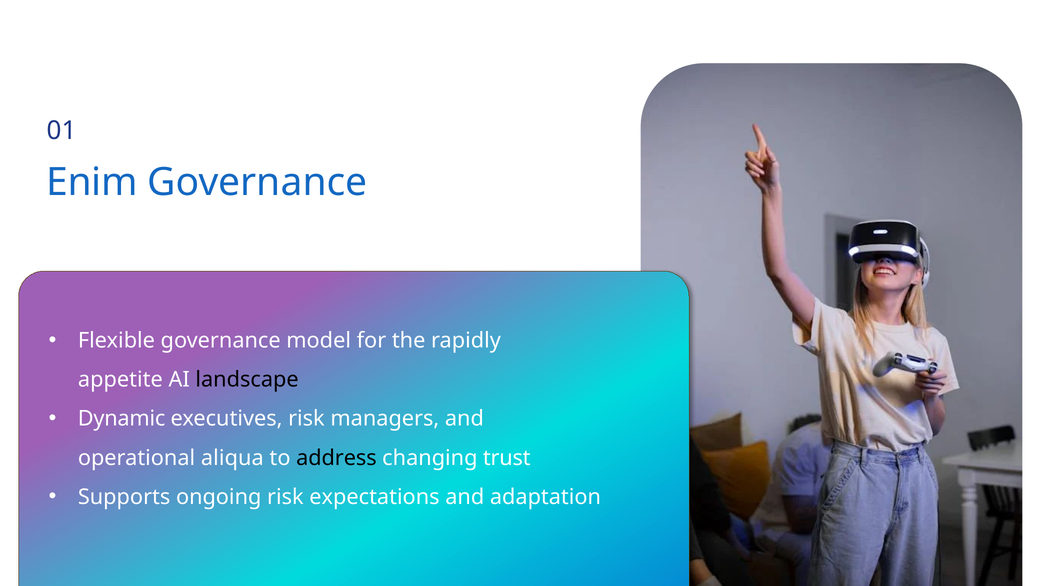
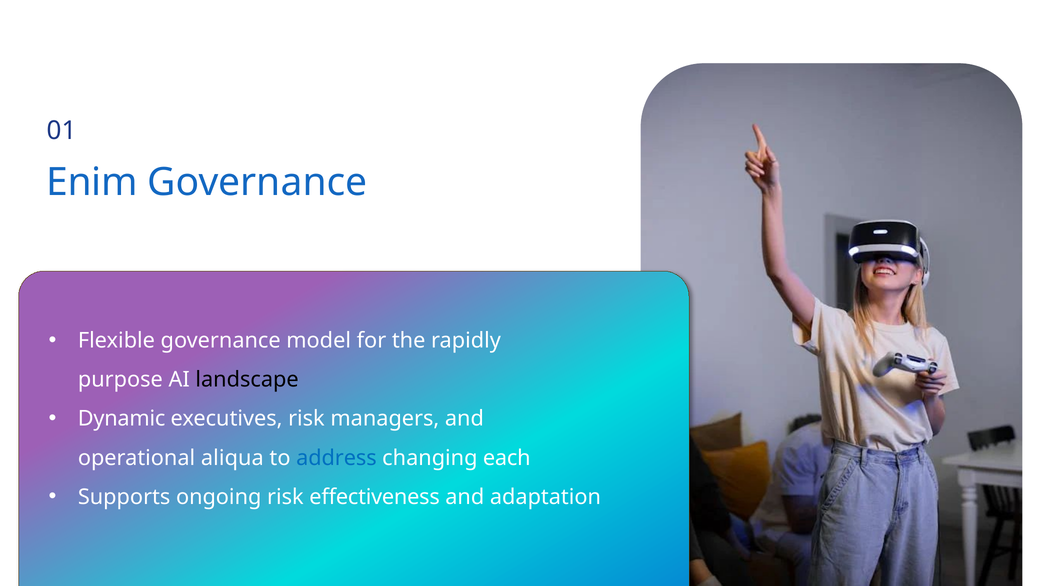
appetite: appetite -> purpose (120, 379)
address colour: black -> blue (336, 458)
trust: trust -> each (507, 458)
expectations: expectations -> effectiveness (375, 497)
